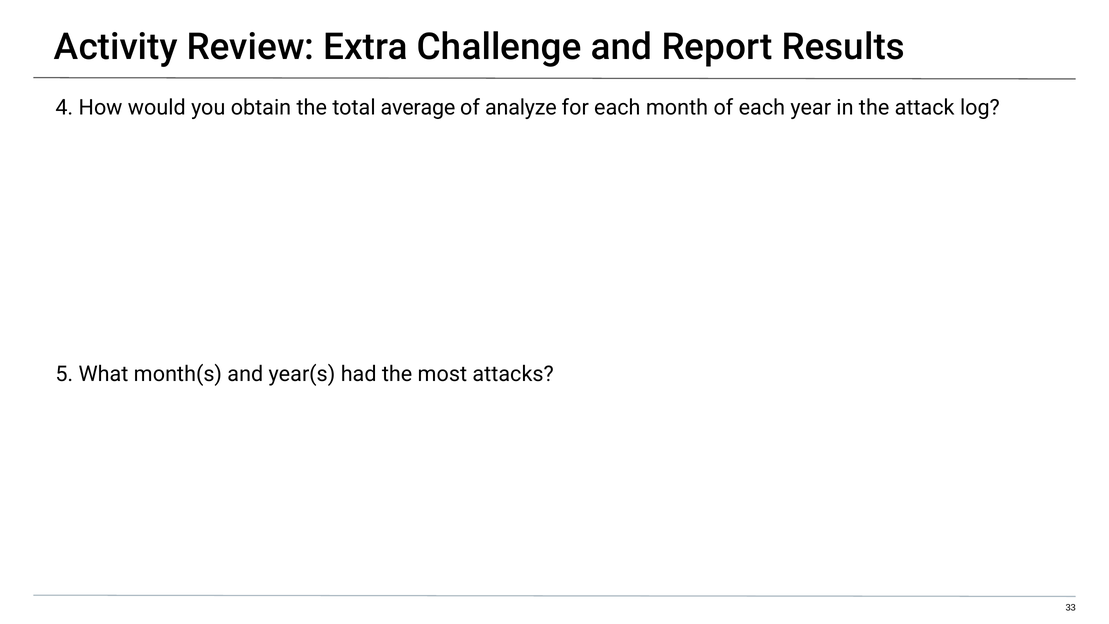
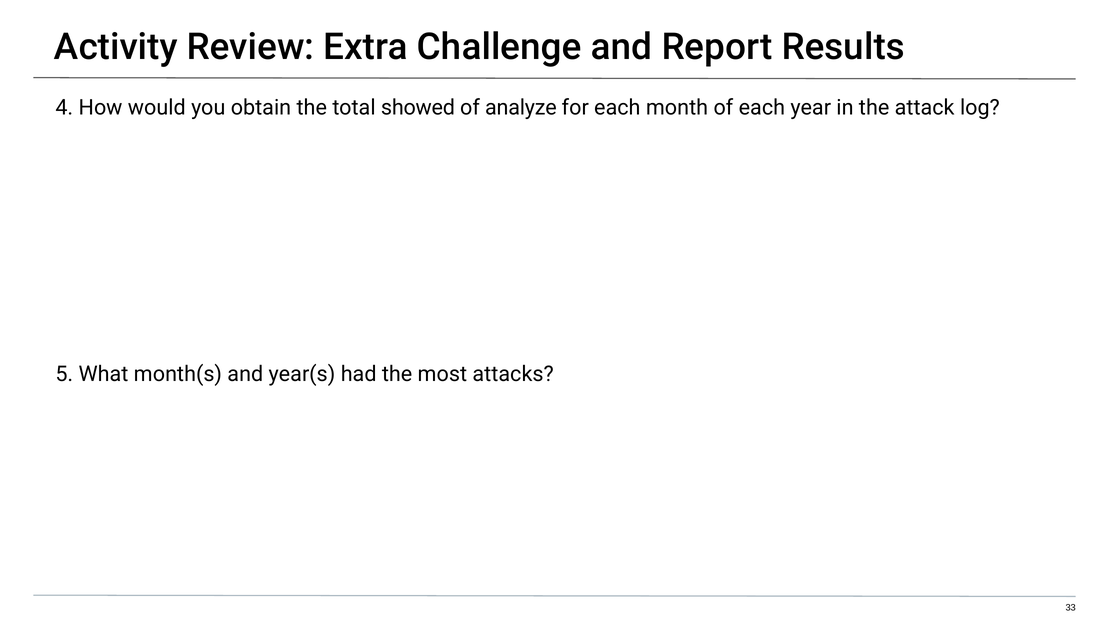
average: average -> showed (418, 108)
